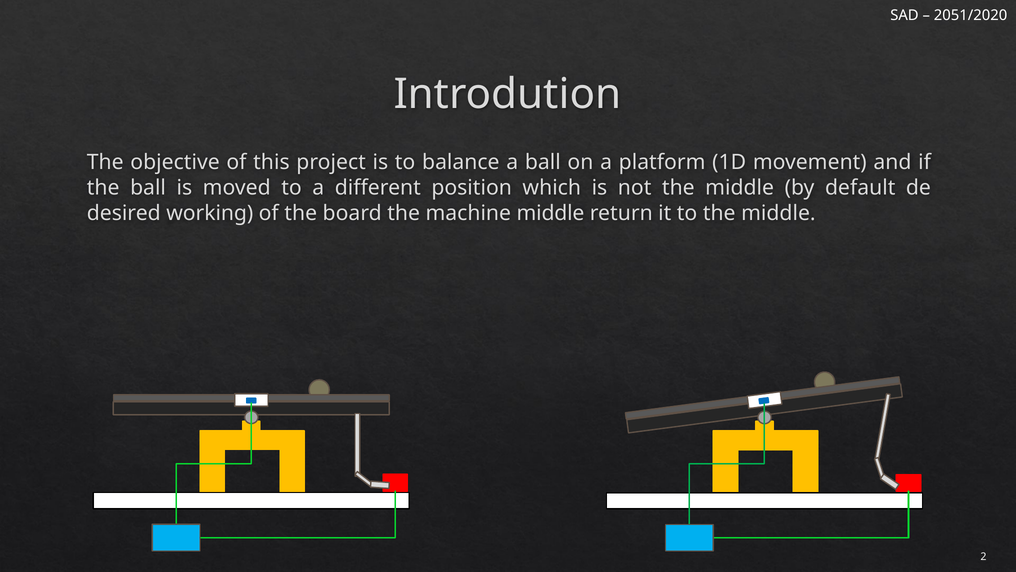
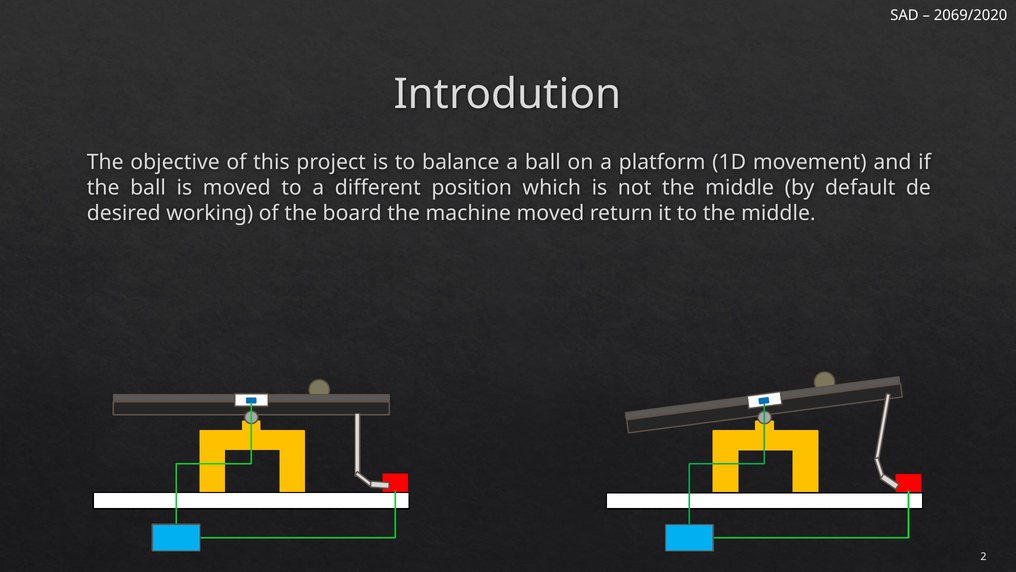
2051/2020: 2051/2020 -> 2069/2020 (971, 16)
machine middle: middle -> moved (550, 213)
